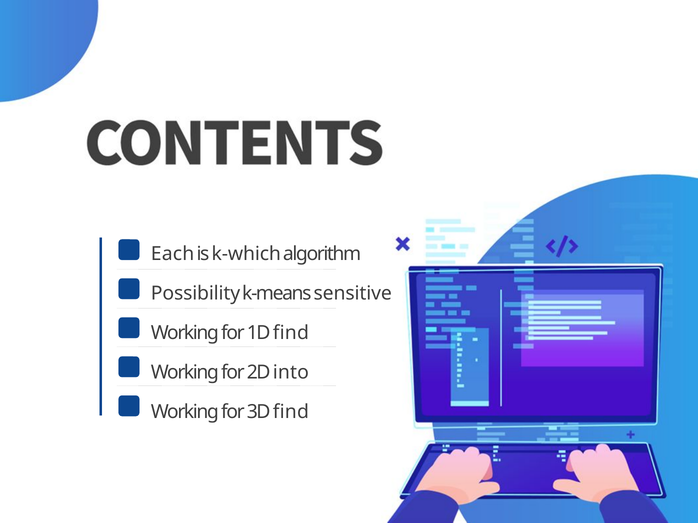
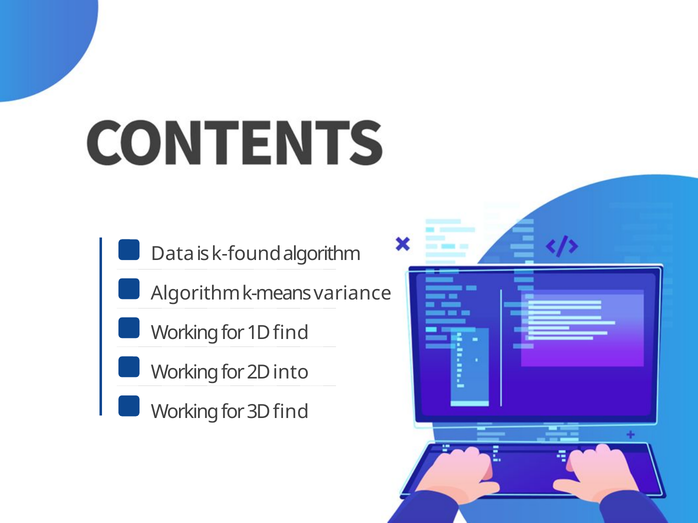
Each: Each -> Data (173, 254)
k-which: k-which -> k-found (246, 254)
Possibility: Possibility -> Algorithm (196, 294)
sensitive: sensitive -> variance (353, 294)
